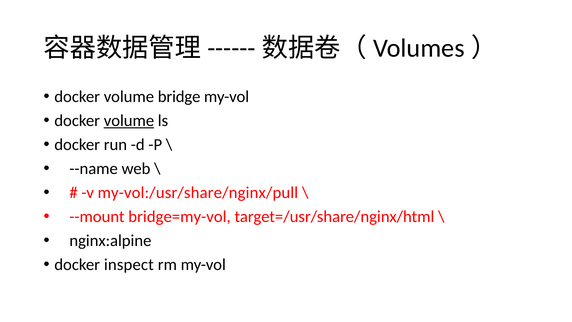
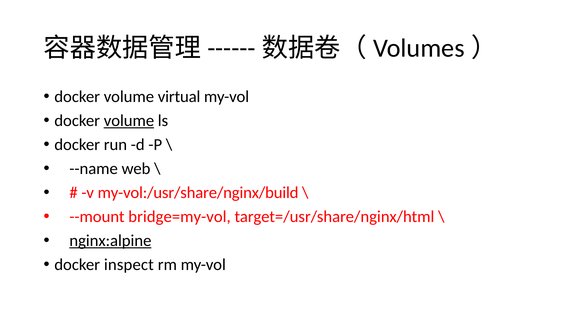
bridge: bridge -> virtual (179, 97)
my-vol:/usr/share/nginx/pull: my-vol:/usr/share/nginx/pull -> my-vol:/usr/share/nginx/build (198, 193)
nginx:alpine underline: none -> present (110, 241)
